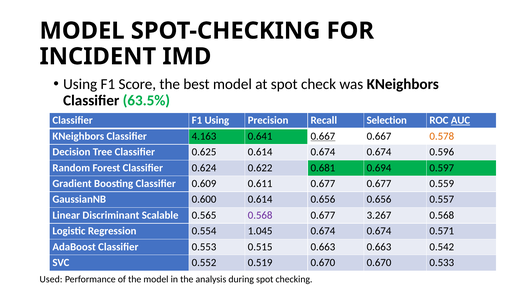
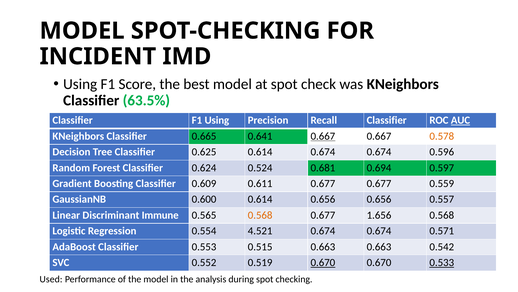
Recall Selection: Selection -> Classifier (387, 120)
4.163: 4.163 -> 0.665 (204, 136)
0.622: 0.622 -> 0.524 (260, 167)
Scalable: Scalable -> Immune (160, 215)
0.568 colour: purple -> orange (260, 215)
3.267: 3.267 -> 1.656 (379, 215)
1.045: 1.045 -> 4.521 (260, 230)
0.670 underline: none -> present (323, 262)
0.533 underline: none -> present (442, 262)
